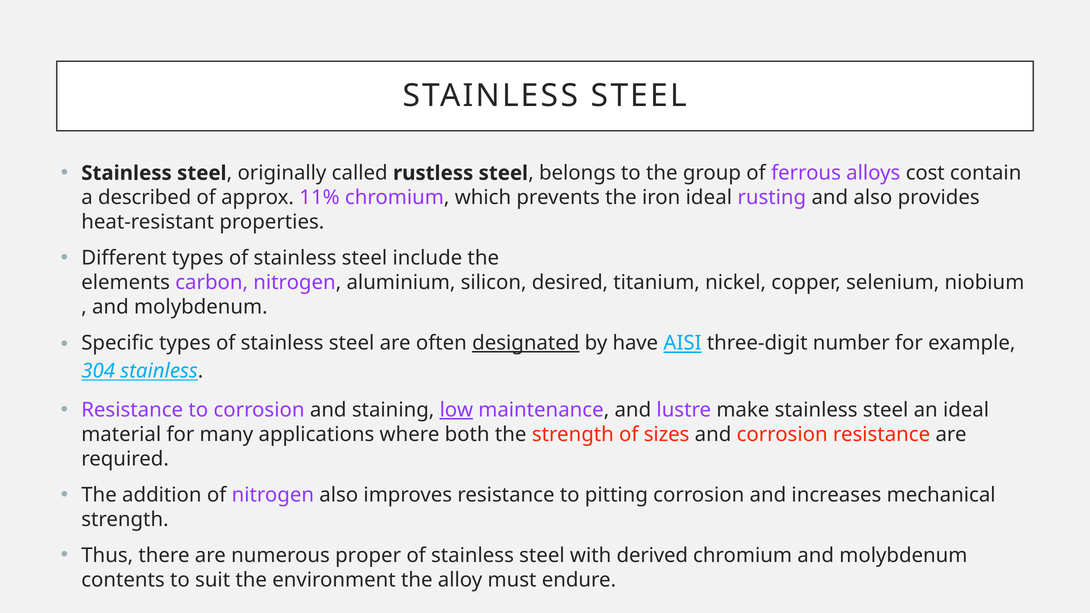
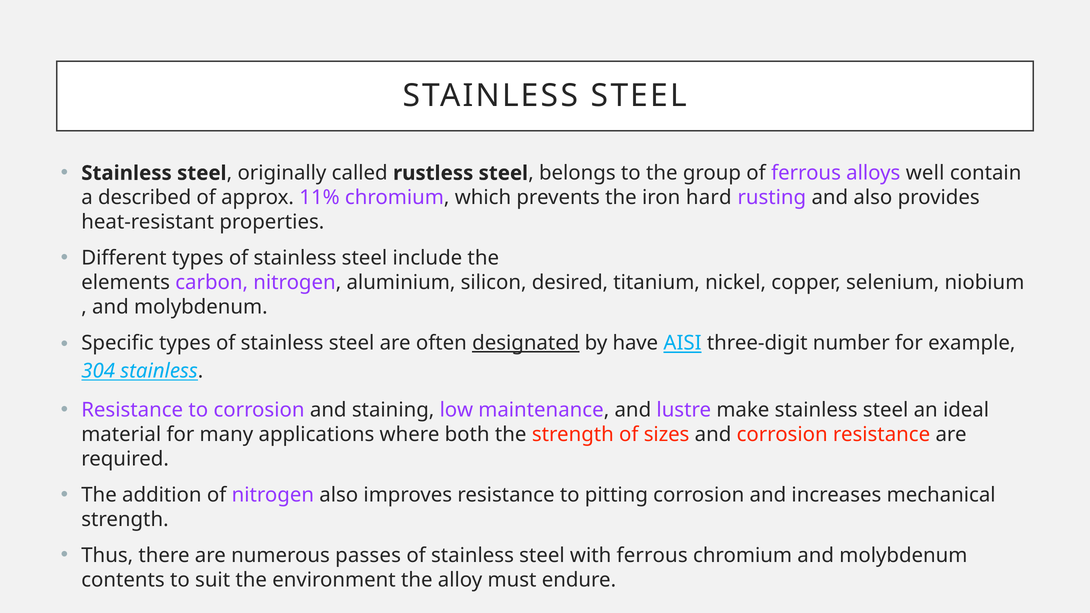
cost: cost -> well (925, 173)
iron ideal: ideal -> hard (709, 198)
low underline: present -> none (456, 410)
proper: proper -> passes (368, 555)
with derived: derived -> ferrous (652, 555)
